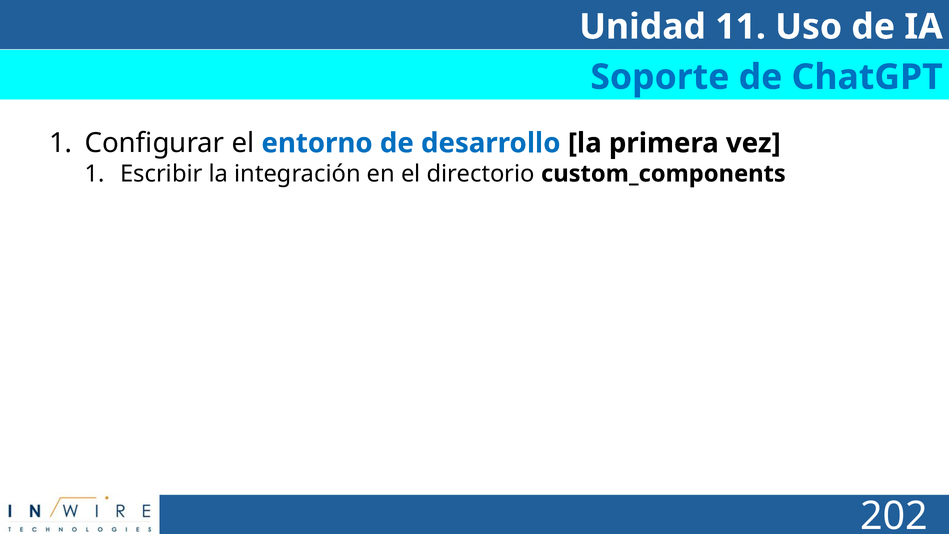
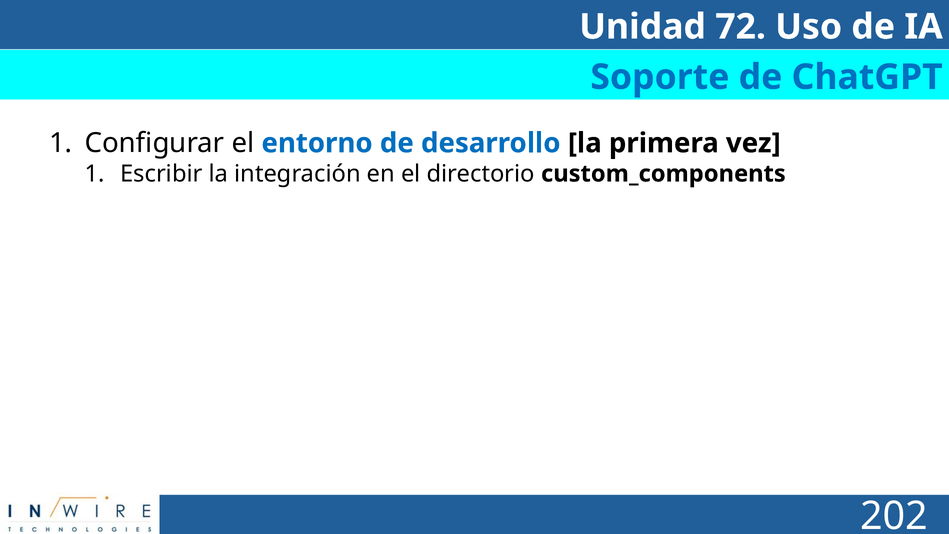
11: 11 -> 72 (741, 27)
